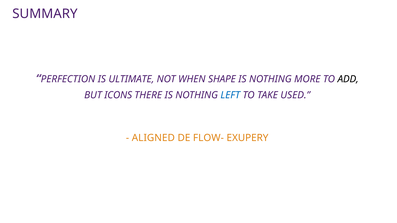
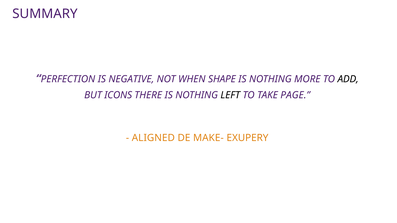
ULTIMATE: ULTIMATE -> NEGATIVE (131, 79)
LEFT colour: blue -> black (230, 95)
USED: USED -> PAGE (295, 95)
FLOW-: FLOW- -> MAKE- (208, 138)
